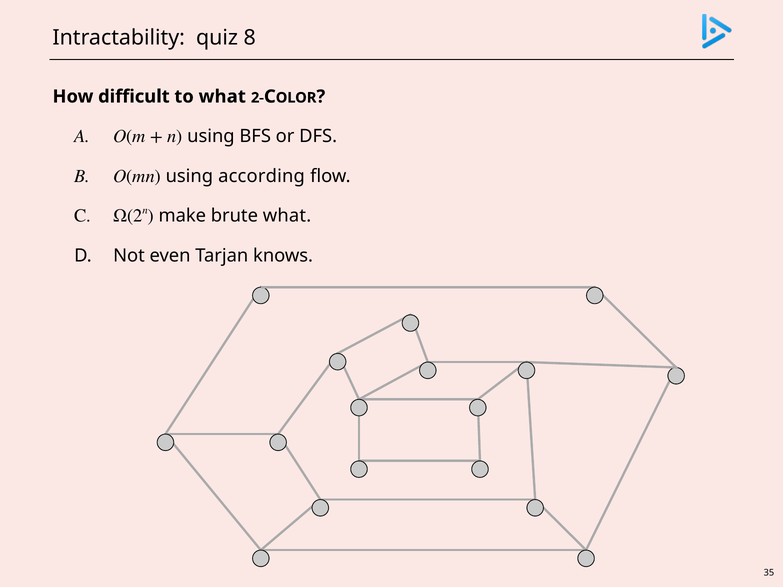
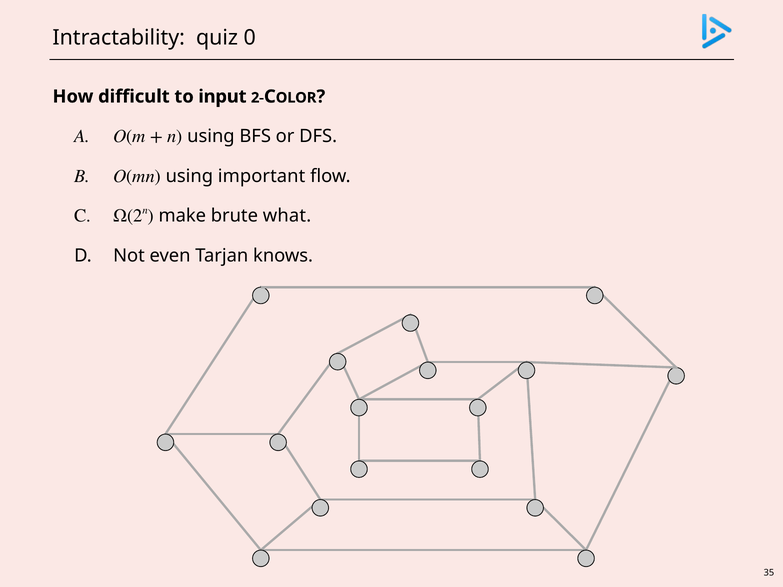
8: 8 -> 0 (250, 38)
to what: what -> input (222, 97)
according: according -> important (262, 176)
